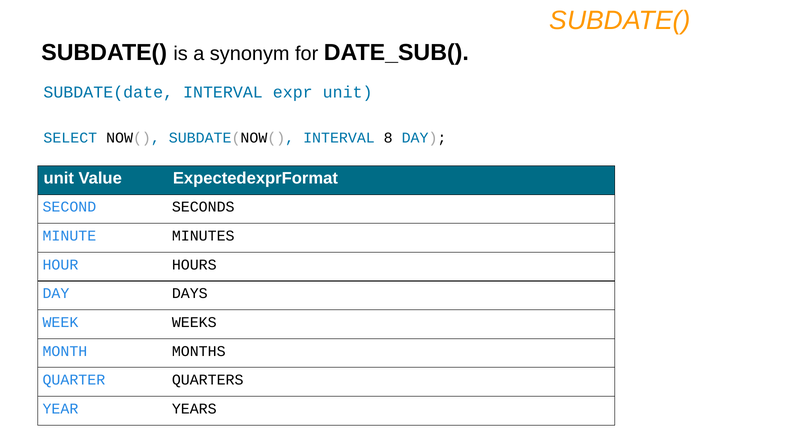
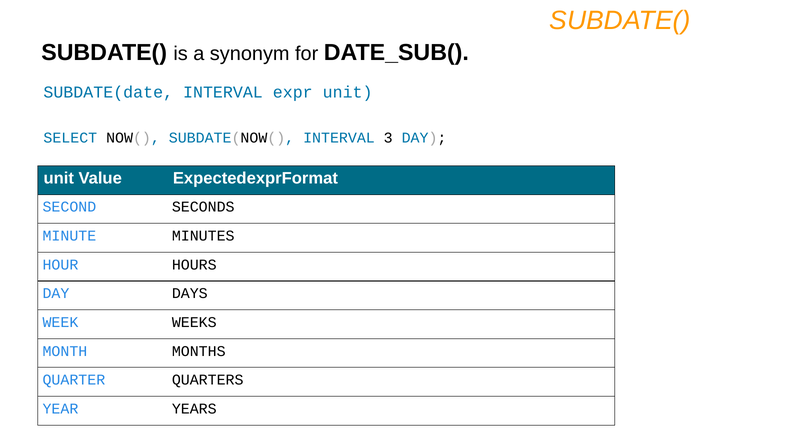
8: 8 -> 3 (388, 138)
